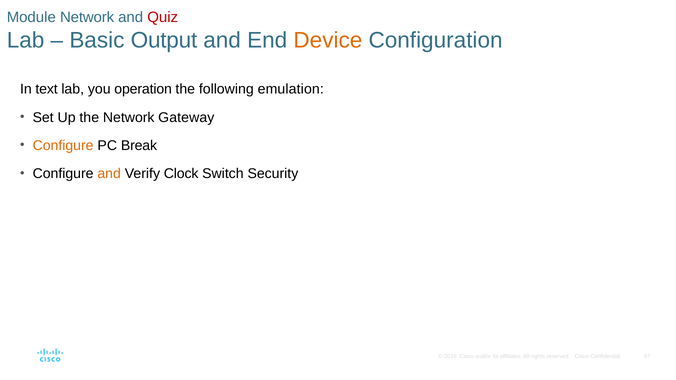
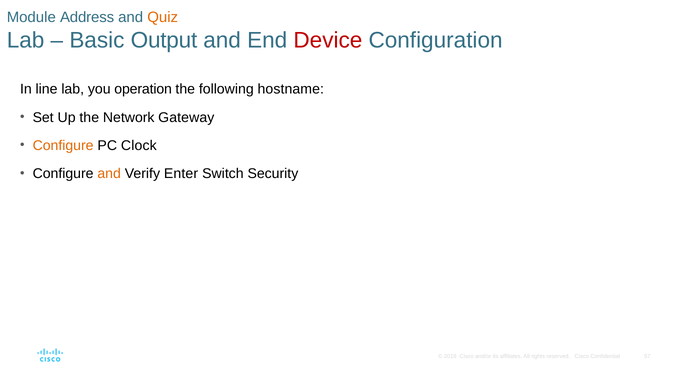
Module Network: Network -> Address (87, 17)
Quiz colour: red -> orange (163, 17)
Device colour: orange -> red (328, 41)
text: text -> line (47, 89)
emulation: emulation -> hostname (291, 89)
Break: Break -> Clock (139, 146)
Clock: Clock -> Enter (181, 174)
